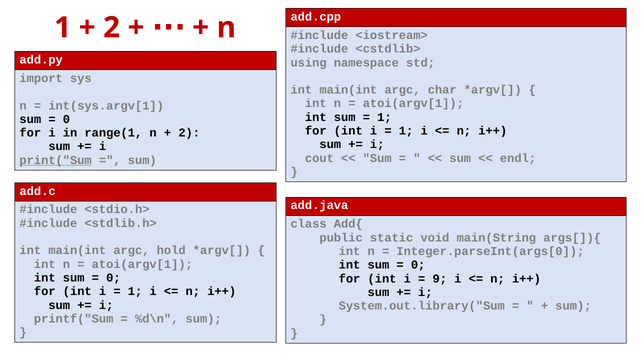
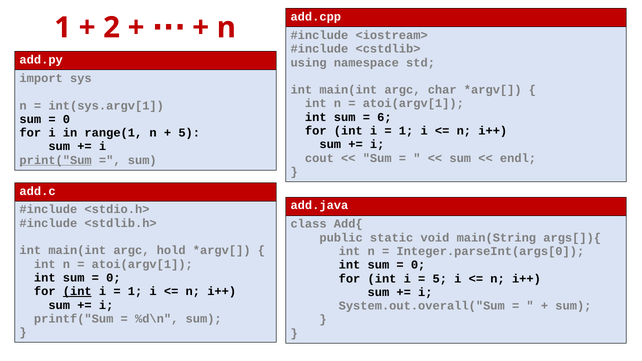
1: 1 -> 6 (384, 117)
2: 2 -> 5 (189, 133)
9: 9 -> 5 (440, 279)
int underline: none -> present (77, 291)
System.out.library("Sum: System.out.library("Sum -> System.out.overall("Sum (422, 306)
